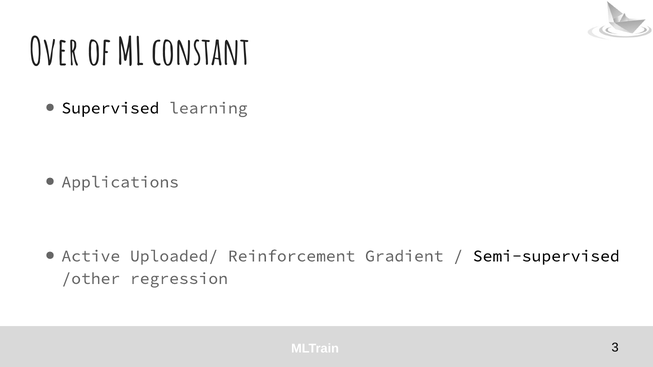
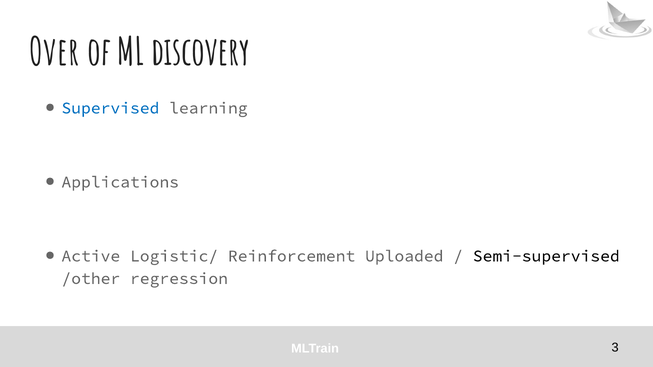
constant: constant -> discovery (201, 53)
Supervised colour: black -> blue (110, 108)
Uploaded/: Uploaded/ -> Logistic/ (174, 256)
Gradient: Gradient -> Uploaded (404, 256)
